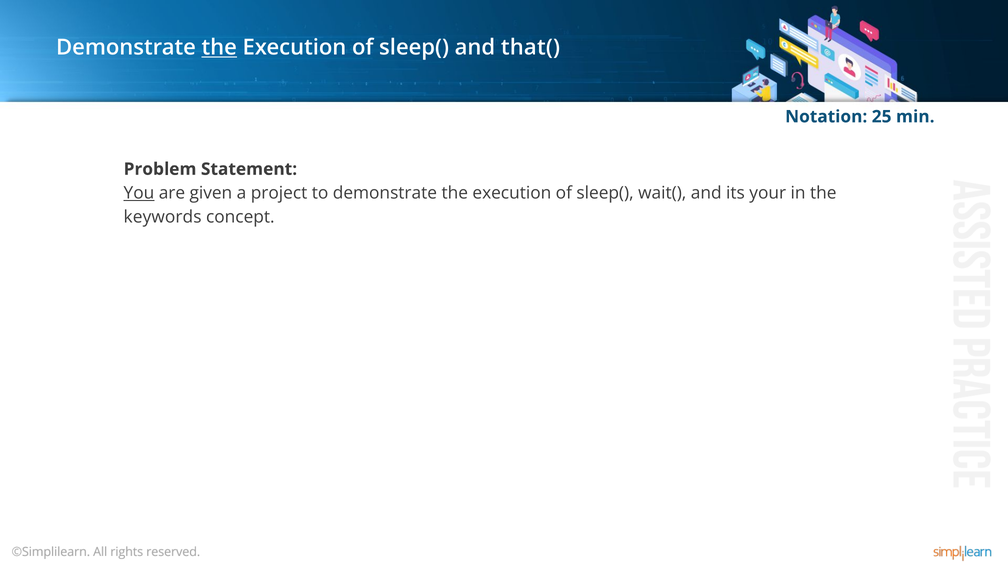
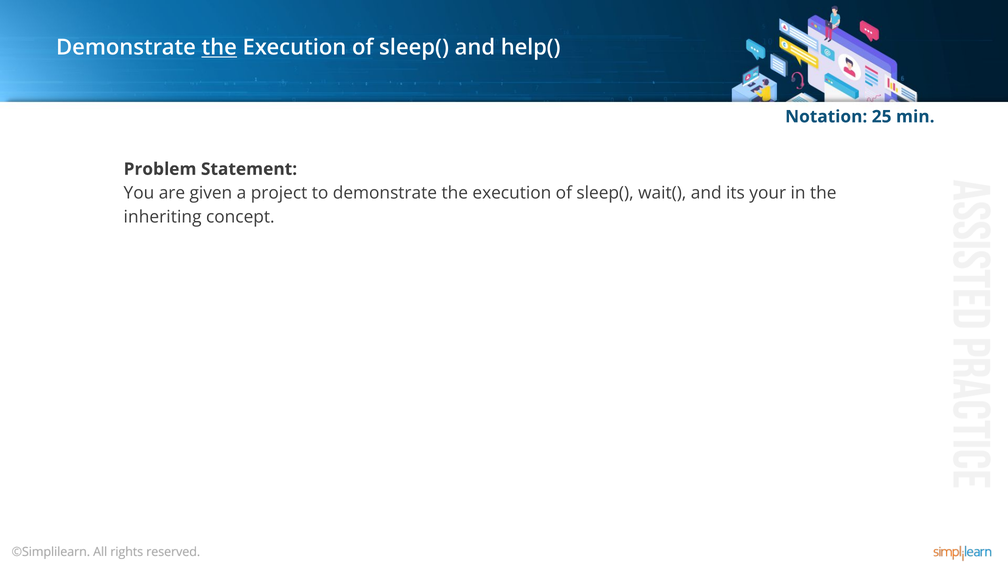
that(: that( -> help( (531, 48)
You underline: present -> none (139, 193)
keywords: keywords -> inheriting (163, 217)
